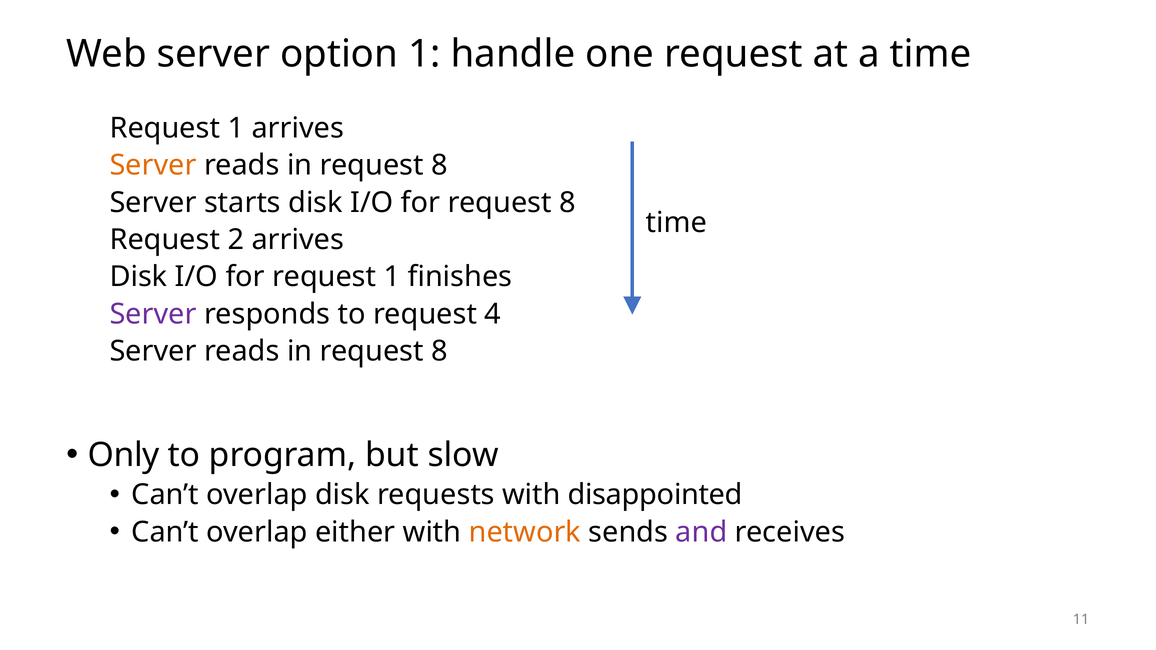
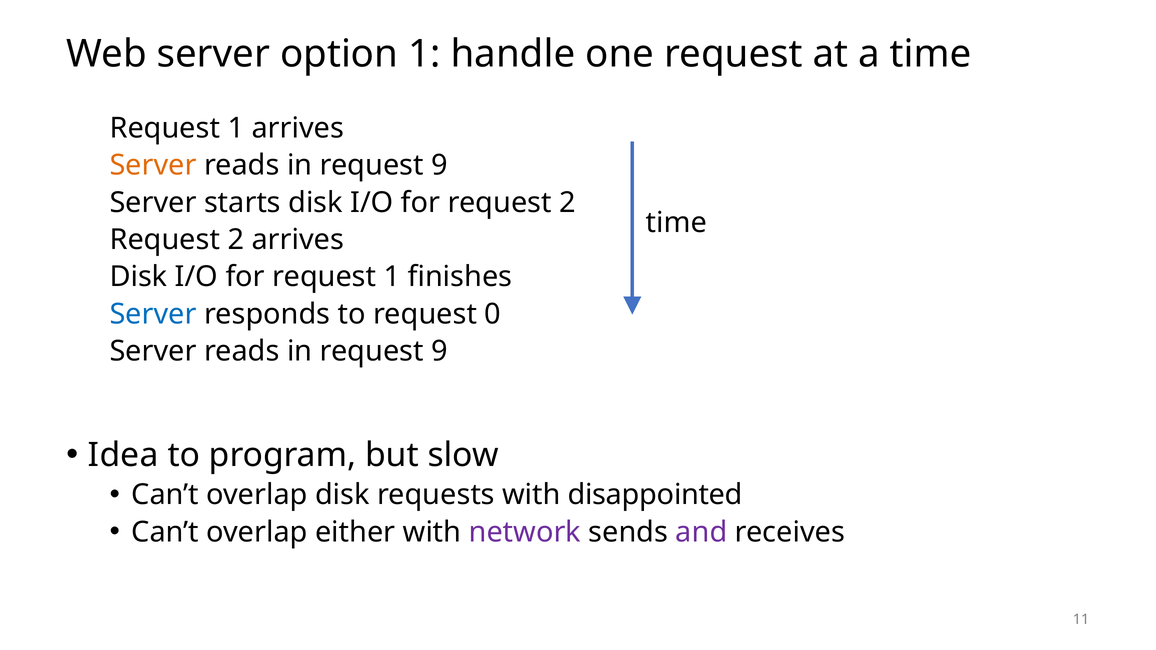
8: 8 -> 9 (439, 165)
for request 8: 8 -> 2 (567, 203)
Server colour: purple -> blue (153, 314)
4: 4 -> 0 (493, 314)
8: 8 -> 9 (439, 351)
Only: Only -> Idea (123, 455)
network colour: orange -> purple (525, 532)
